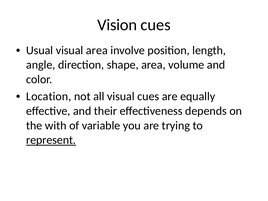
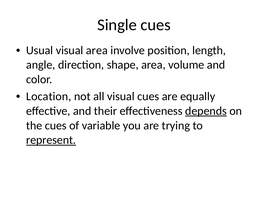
Vision: Vision -> Single (117, 25)
depends underline: none -> present (206, 111)
the with: with -> cues (56, 125)
